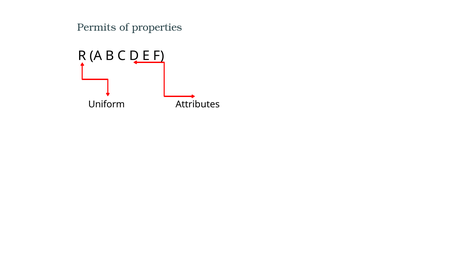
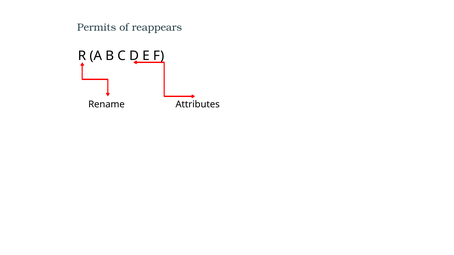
properties: properties -> reappears (157, 27)
Uniform: Uniform -> Rename (107, 104)
